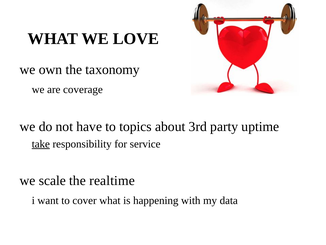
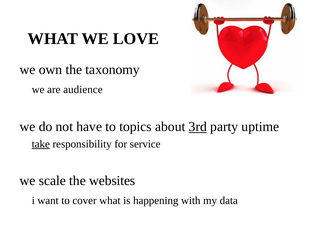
coverage: coverage -> audience (83, 89)
3rd underline: none -> present (198, 126)
realtime: realtime -> websites (112, 180)
